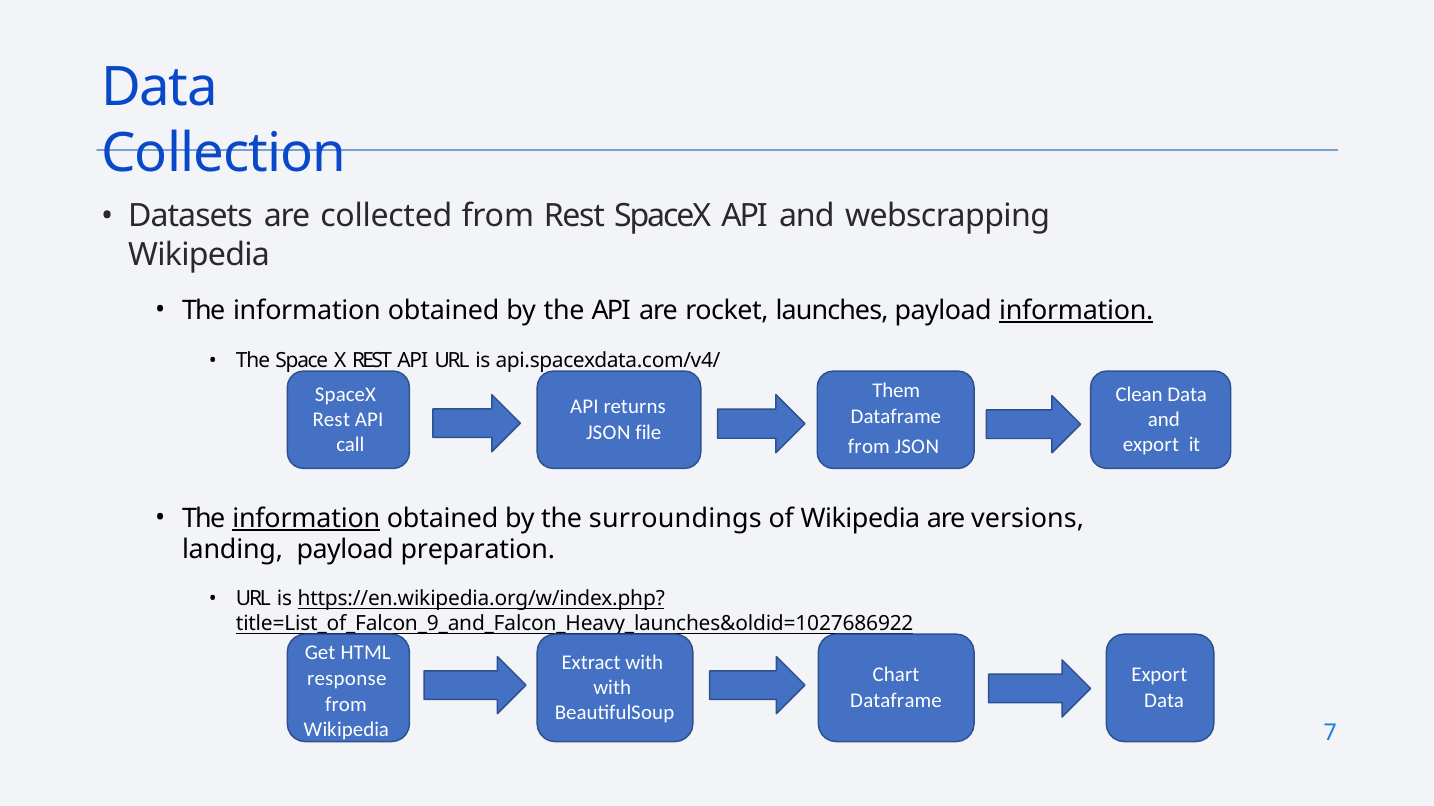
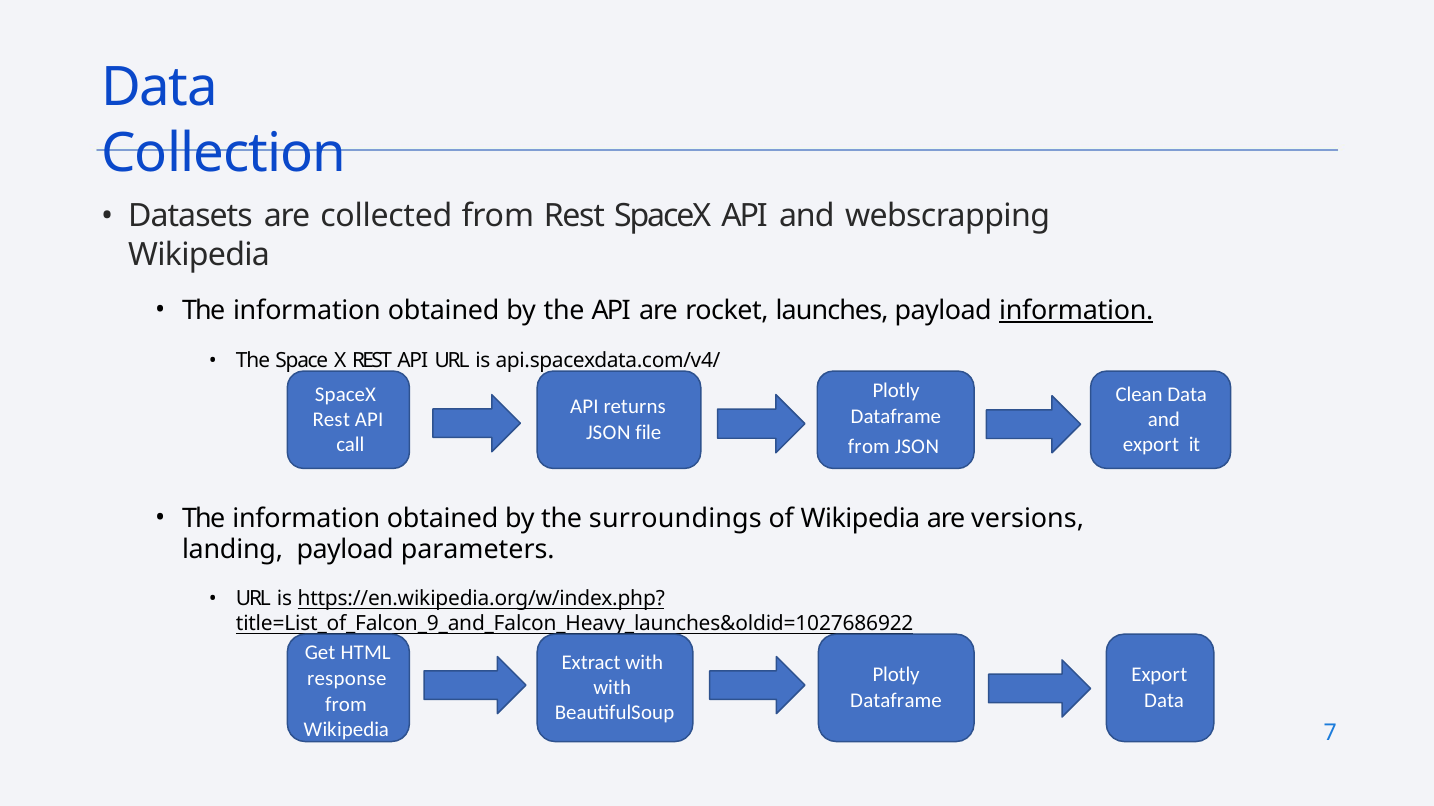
Them: Them -> Plotly (896, 391)
information underline: present -> none (306, 519)
preparation: preparation -> parameters (478, 550)
Chart: Chart -> Plotly (896, 676)
